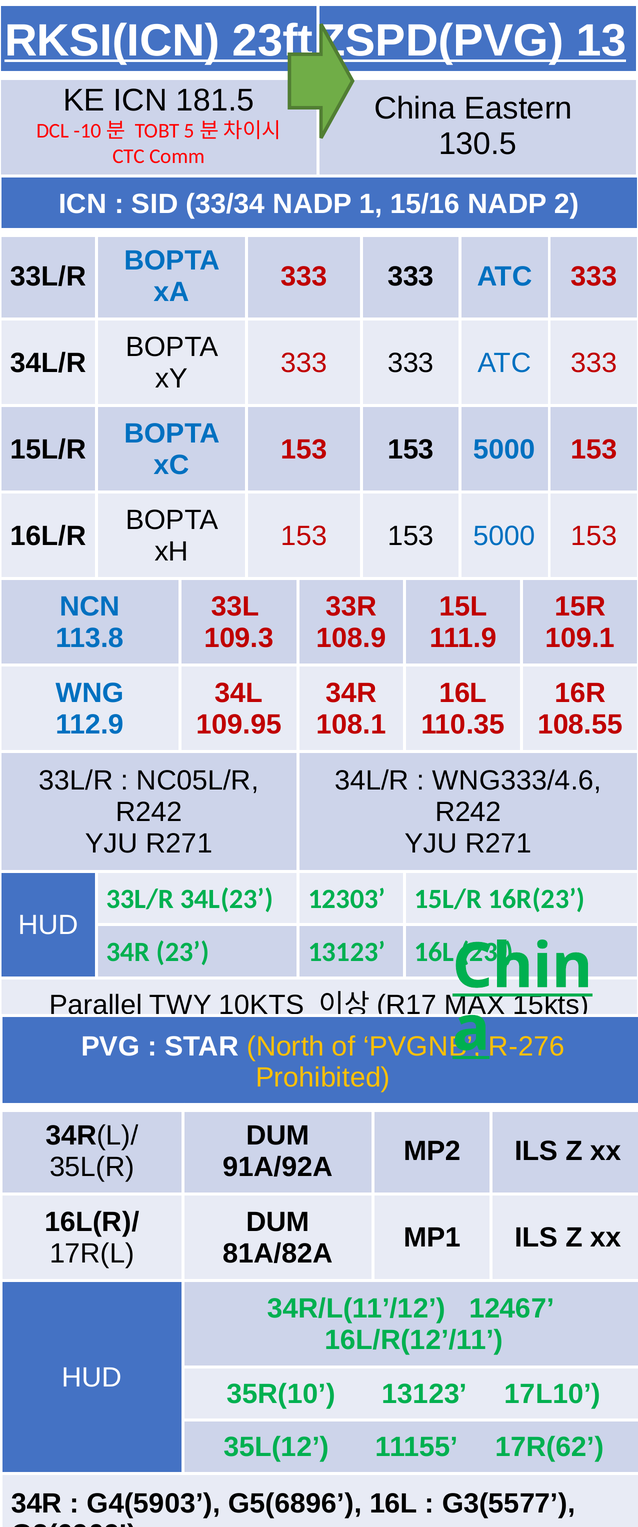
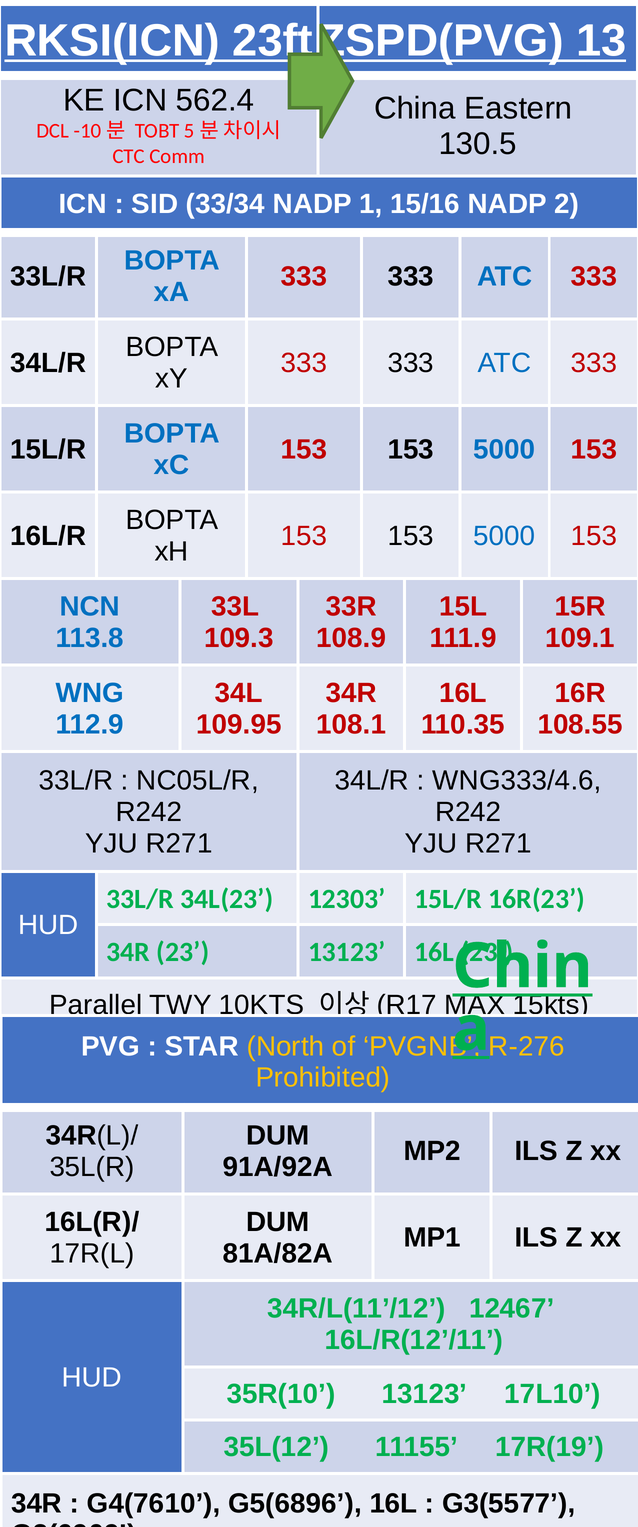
181.5: 181.5 -> 562.4 (215, 101)
17R(62: 17R(62 -> 17R(19 (549, 1447)
G4(5903: G4(5903 -> G4(7610 (154, 1503)
